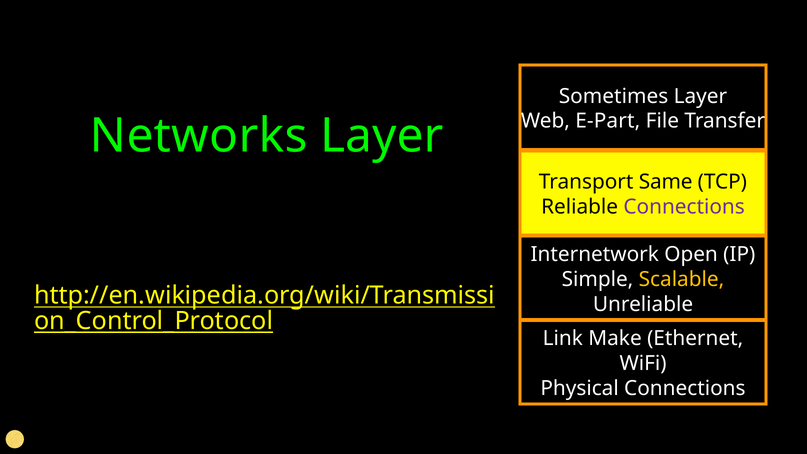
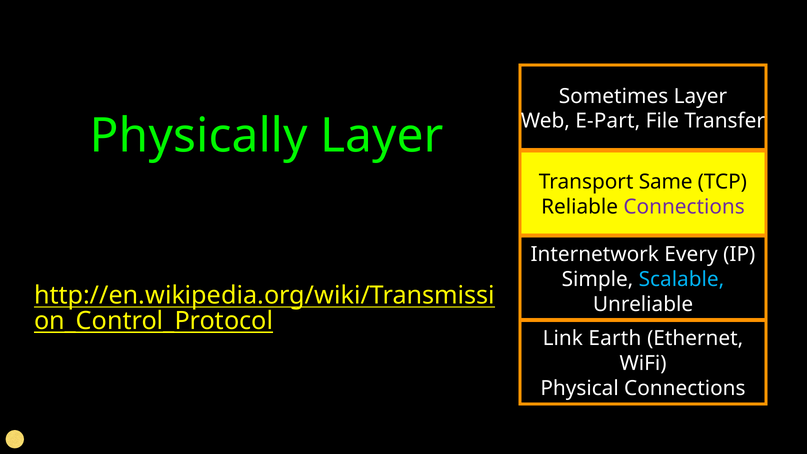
Networks: Networks -> Physically (199, 136)
Open: Open -> Every (691, 255)
Scalable colour: yellow -> light blue (681, 279)
Make: Make -> Earth (615, 338)
